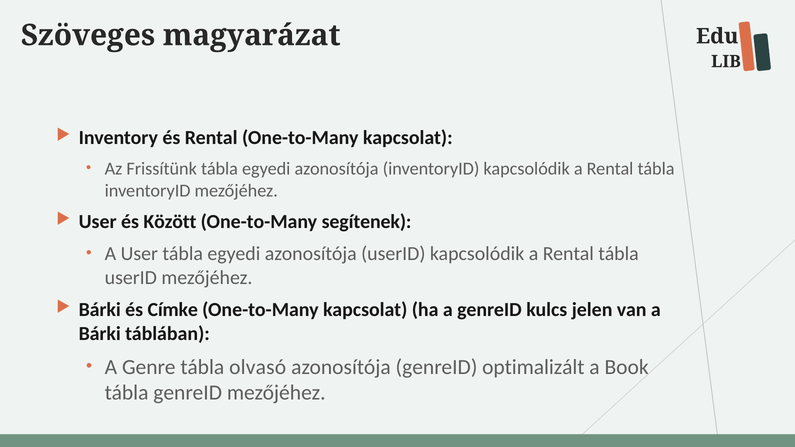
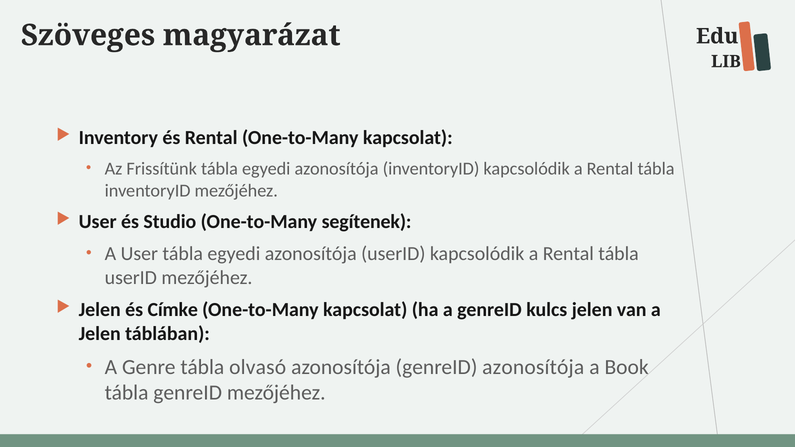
Között: Között -> Studio (170, 222)
Bárki: Bárki -> Jelen (100, 310)
Bárki: Bárki -> Jelen (100, 334)
genreID optimalizált: optimalizált -> azonosítója (533, 367)
